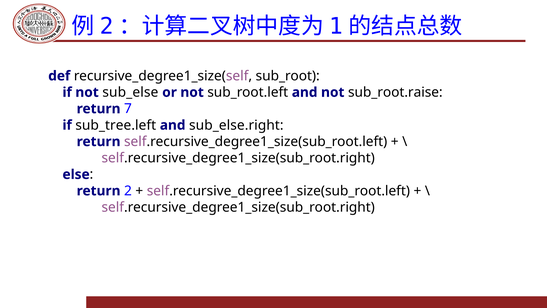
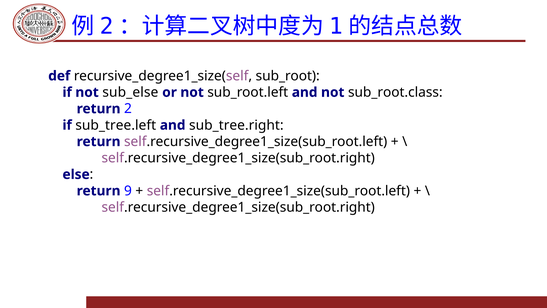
sub_root.raise: sub_root.raise -> sub_root.class (395, 92)
return 7: 7 -> 2 (128, 109)
sub_else.right: sub_else.right -> sub_tree.right (236, 125)
return 2: 2 -> 9 (128, 191)
